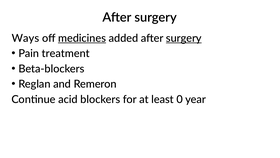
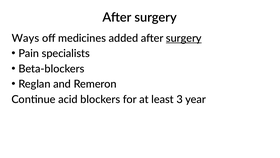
medicines underline: present -> none (82, 38)
treatment: treatment -> specialists (66, 53)
0: 0 -> 3 (180, 99)
